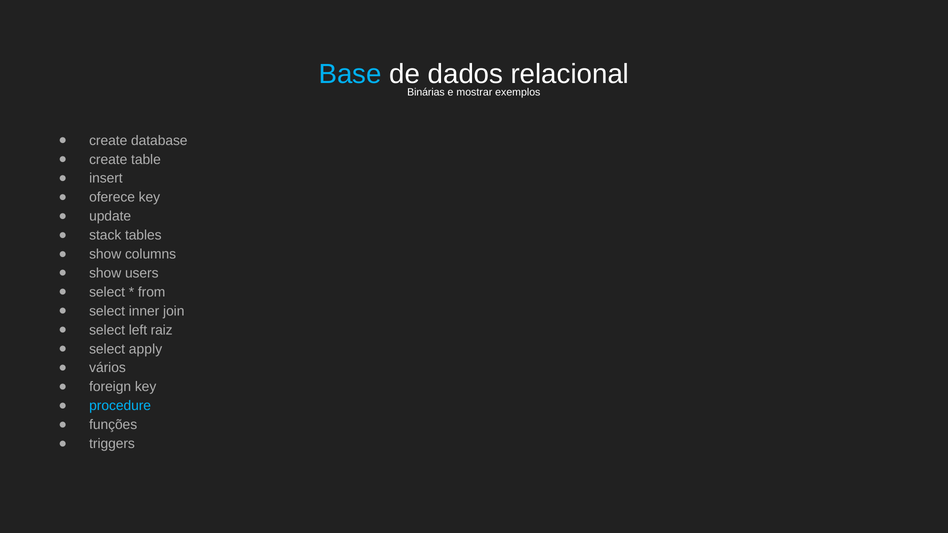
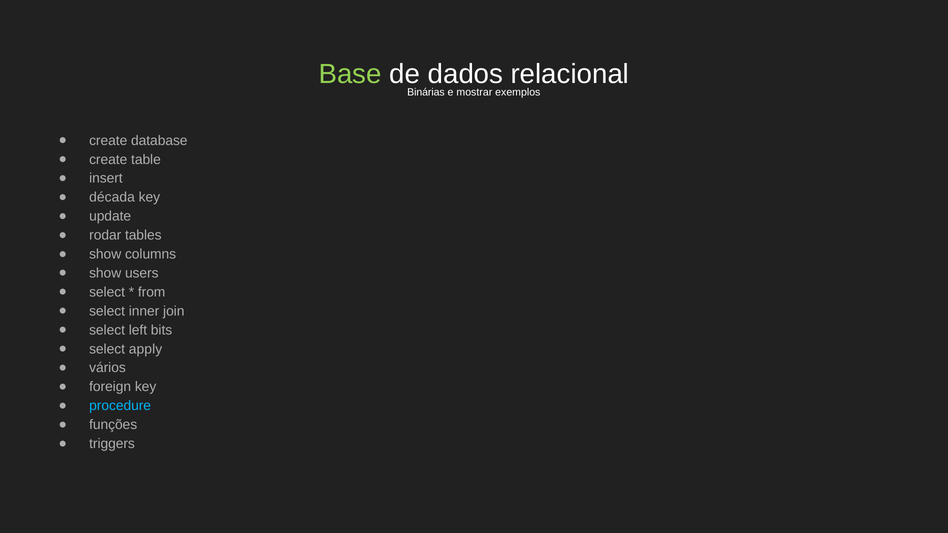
Base colour: light blue -> light green (350, 74)
oferece: oferece -> década (112, 197)
stack: stack -> rodar (105, 235)
raiz: raiz -> bits (162, 330)
